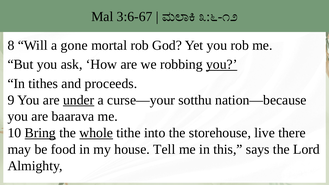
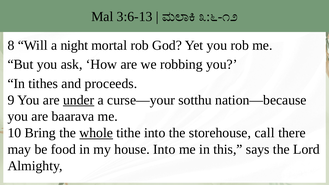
3:6-67: 3:6-67 -> 3:6-13 (135, 17)
gone: gone -> night (74, 45)
you underline: present -> none (222, 64)
Bring underline: present -> none (40, 133)
live: live -> call (265, 133)
house Tell: Tell -> Into (164, 149)
